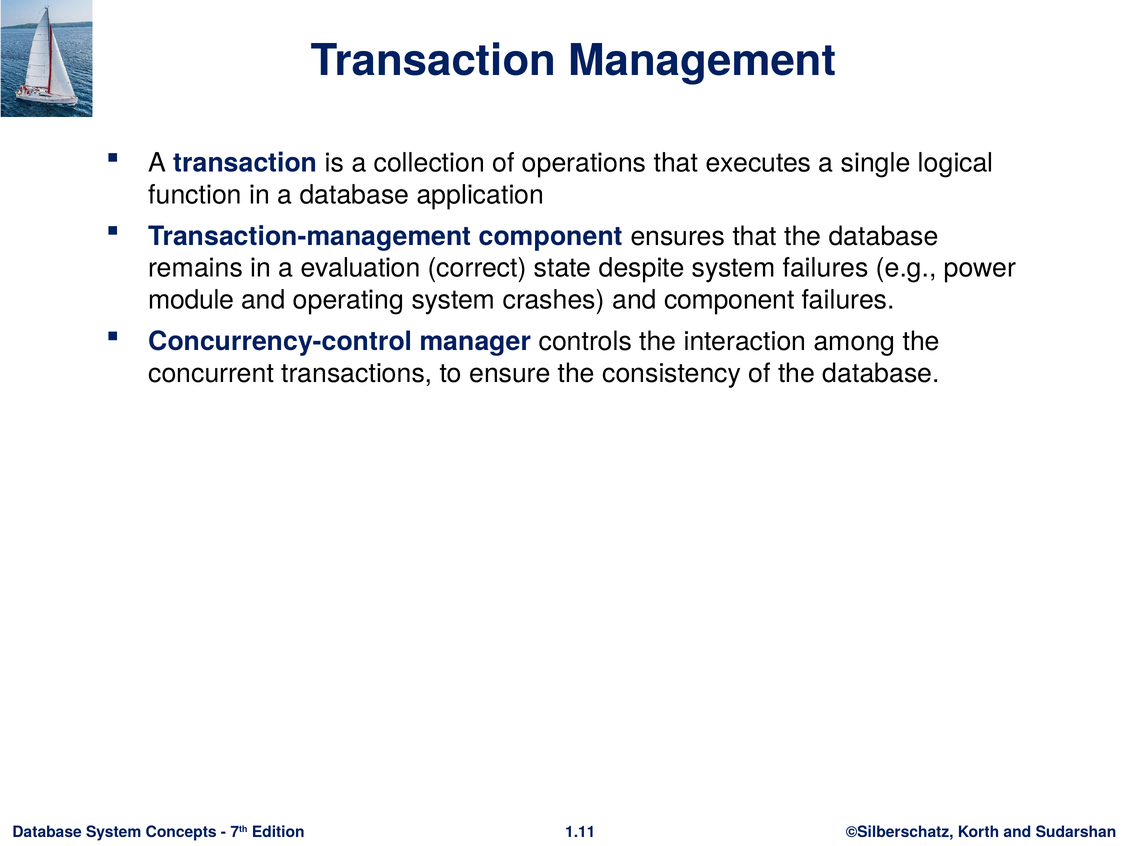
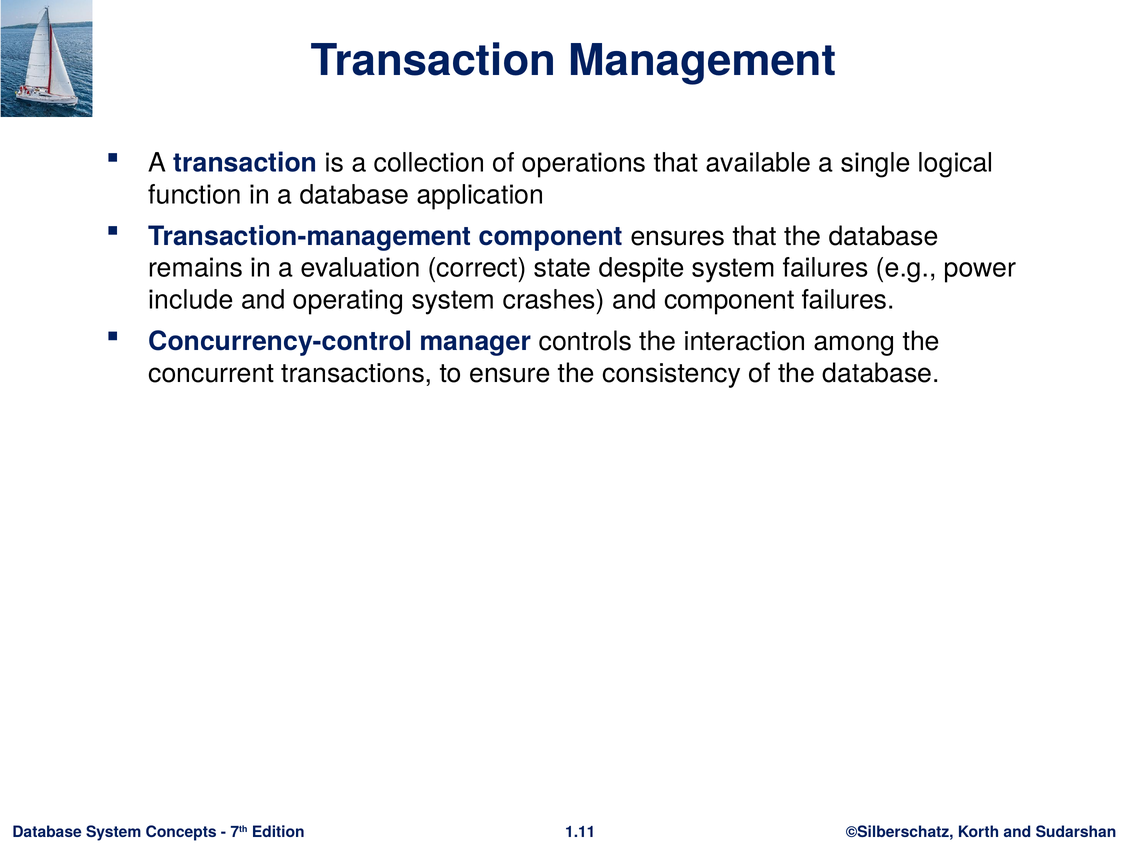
executes: executes -> available (758, 163)
module: module -> include (191, 300)
